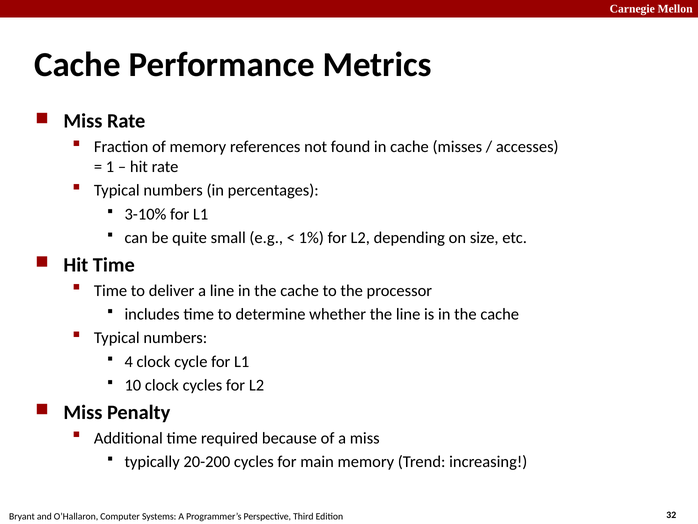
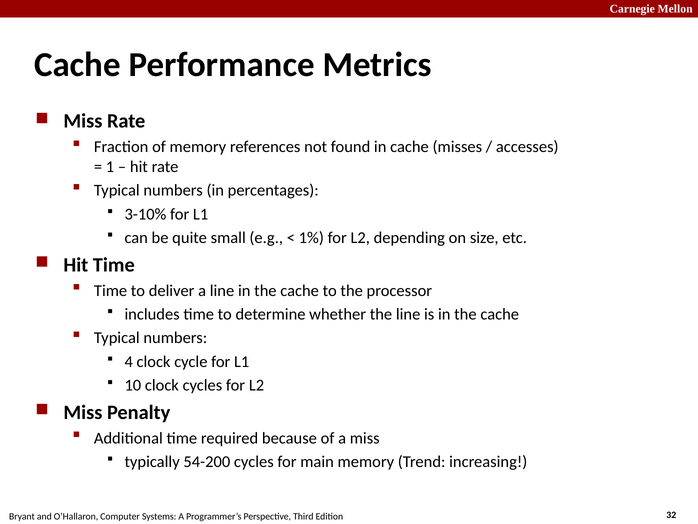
20-200: 20-200 -> 54-200 (207, 461)
